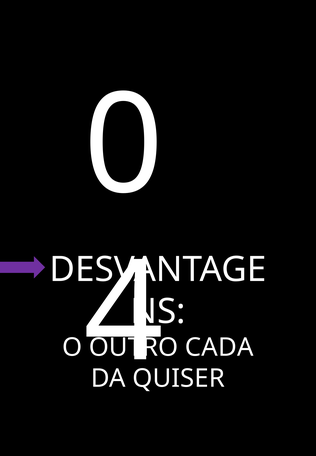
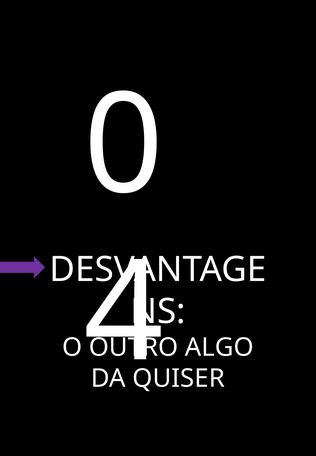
CADA: CADA -> ALGO (219, 348)
